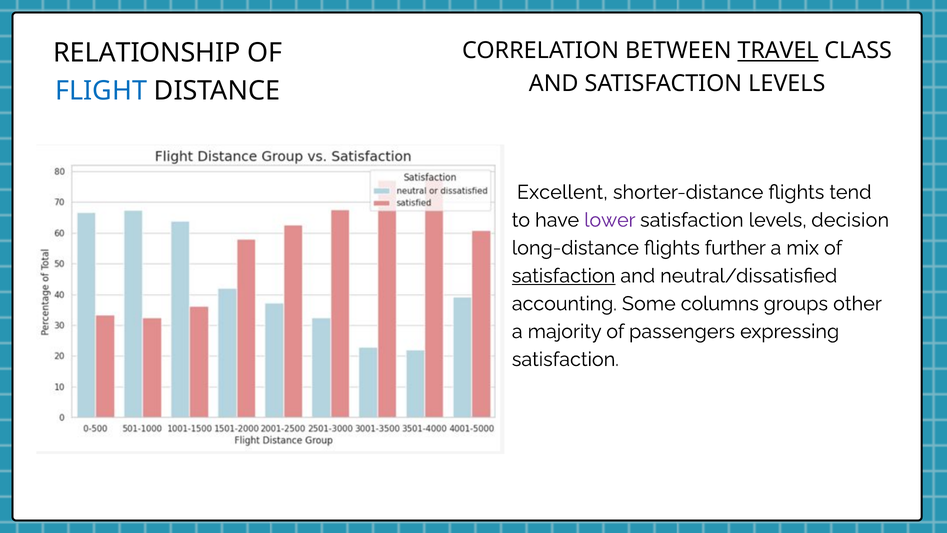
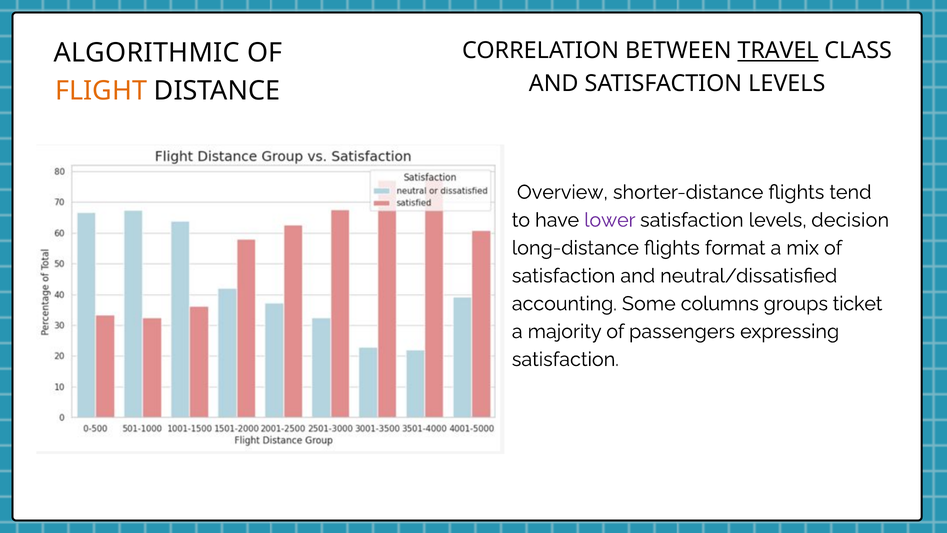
RELATIONSHIP: RELATIONSHIP -> ALGORITHMIC (147, 53)
FLIGHT colour: blue -> orange (101, 91)
Excellent: Excellent -> Overview (562, 192)
further: further -> format (735, 248)
satisfaction underline: present -> none (564, 276)
other: other -> ticket (858, 304)
